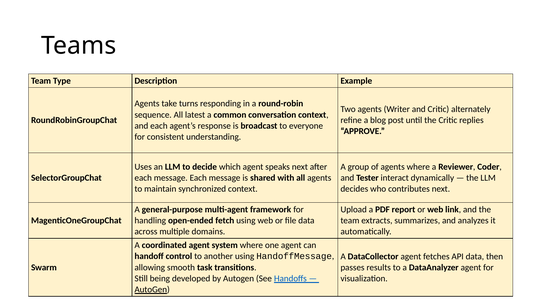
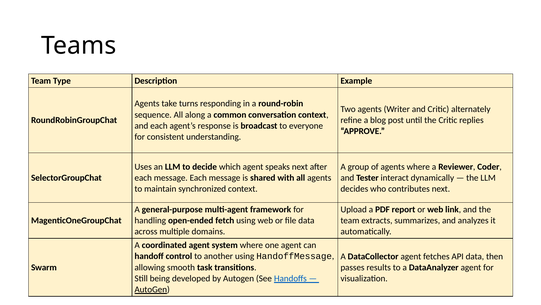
latest: latest -> along (195, 114)
